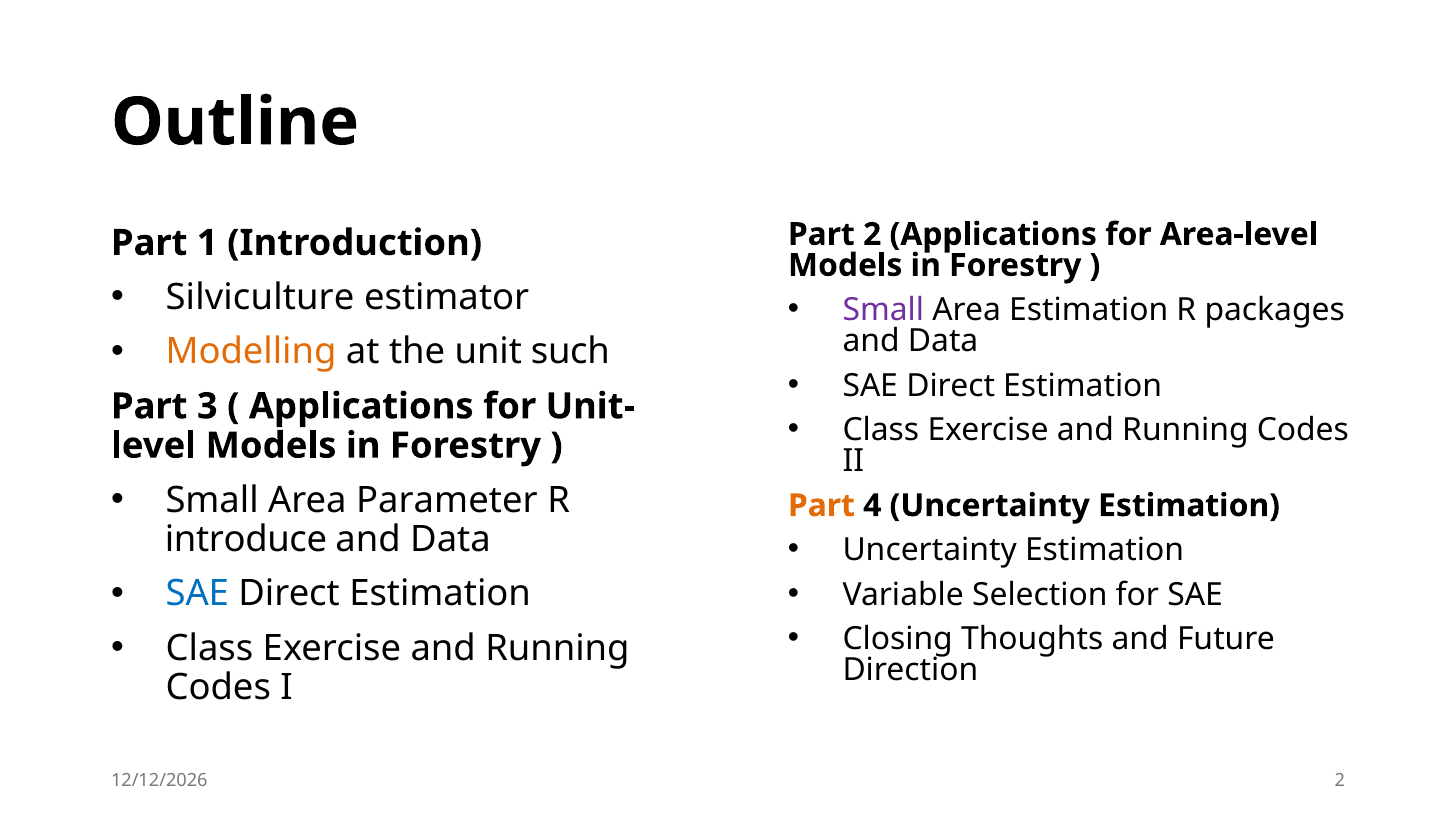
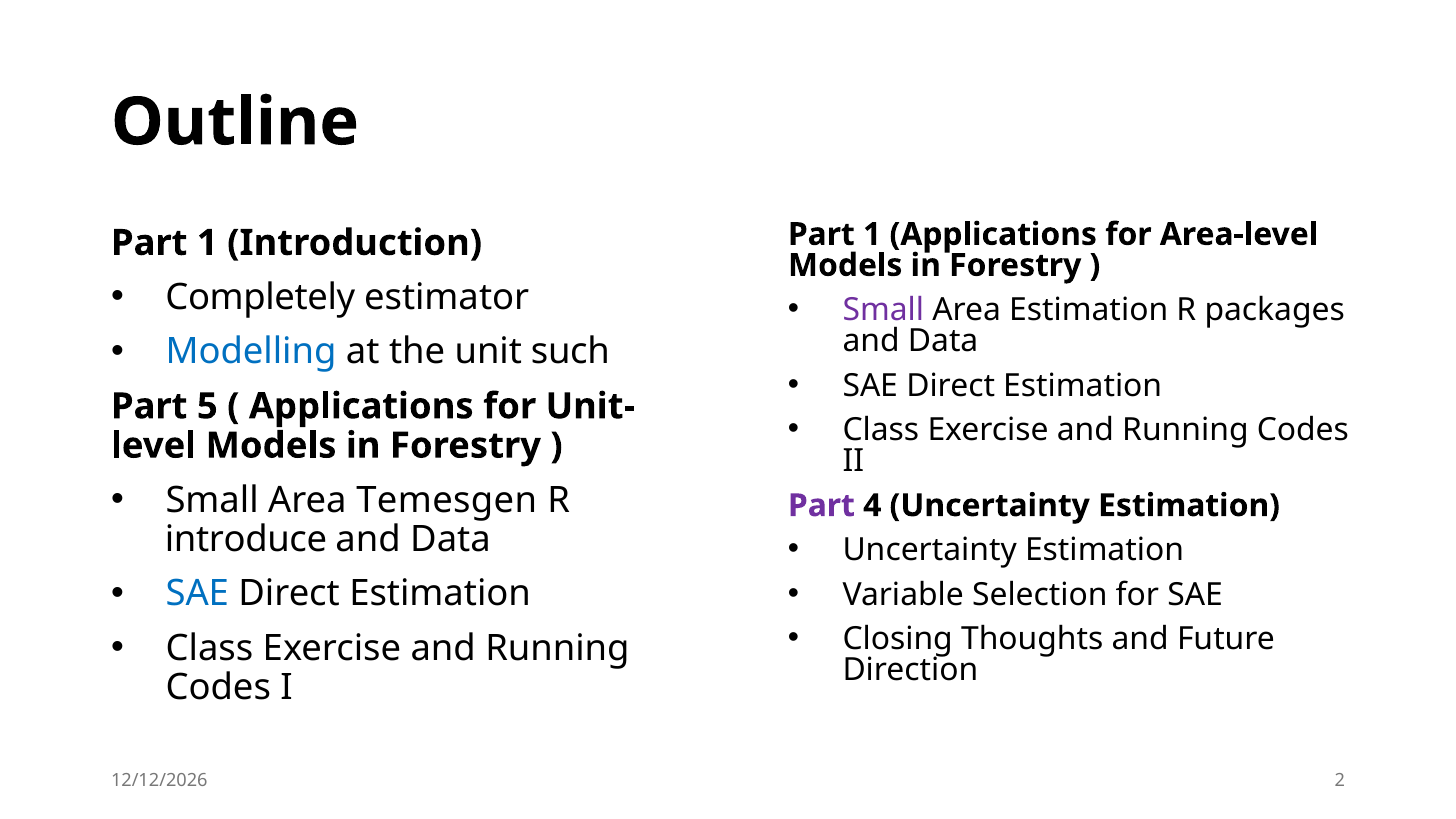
2: 2 -> 1 (872, 234)
Silviculture: Silviculture -> Completely (260, 297)
Modelling colour: orange -> blue (251, 352)
3: 3 -> 5 (207, 406)
Parameter: Parameter -> Temesgen (447, 500)
Part colour: orange -> purple (821, 506)
